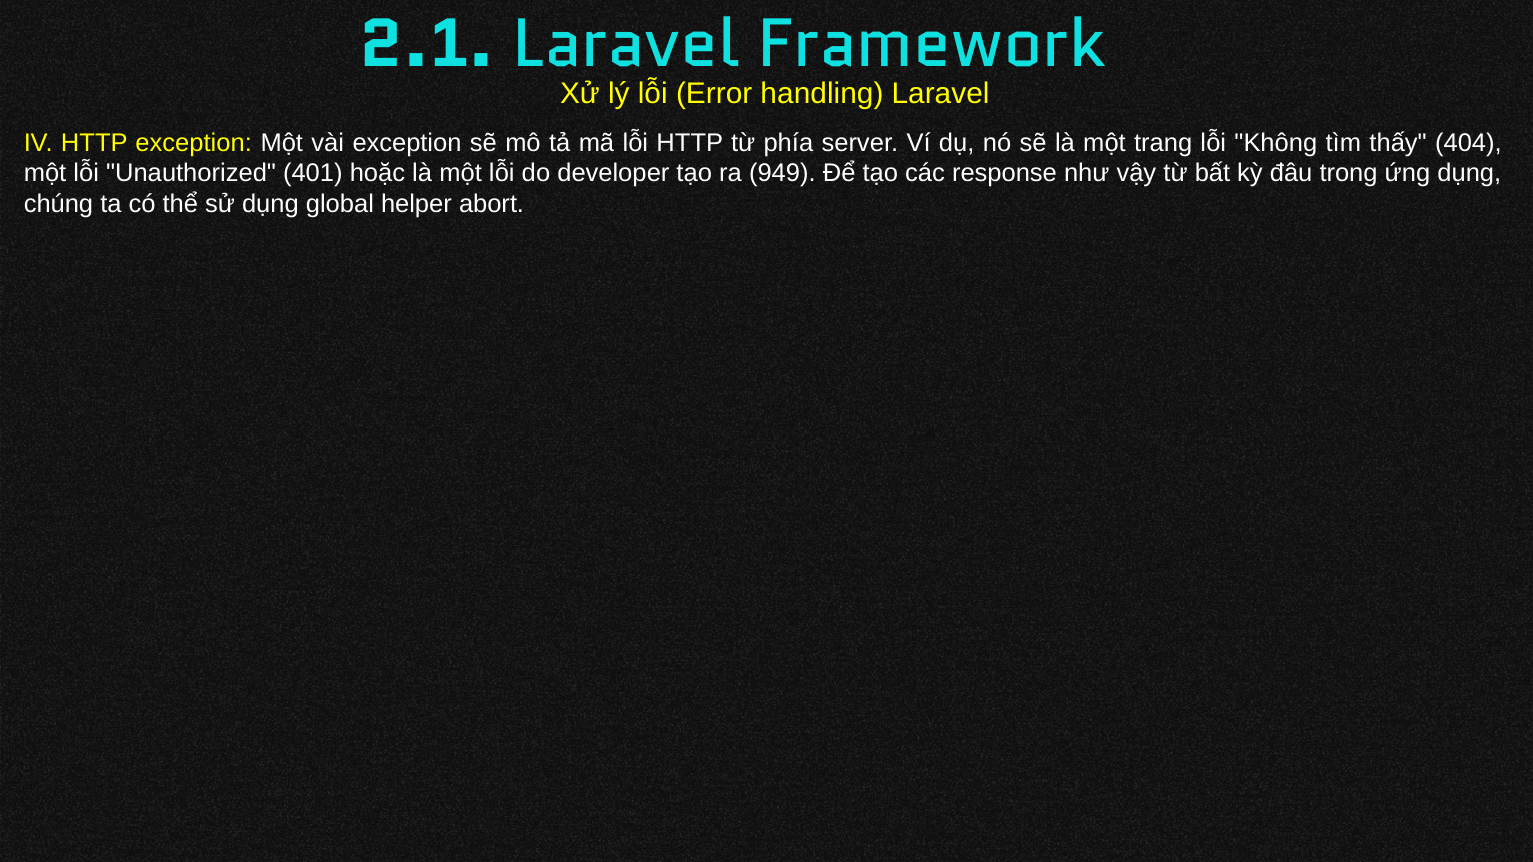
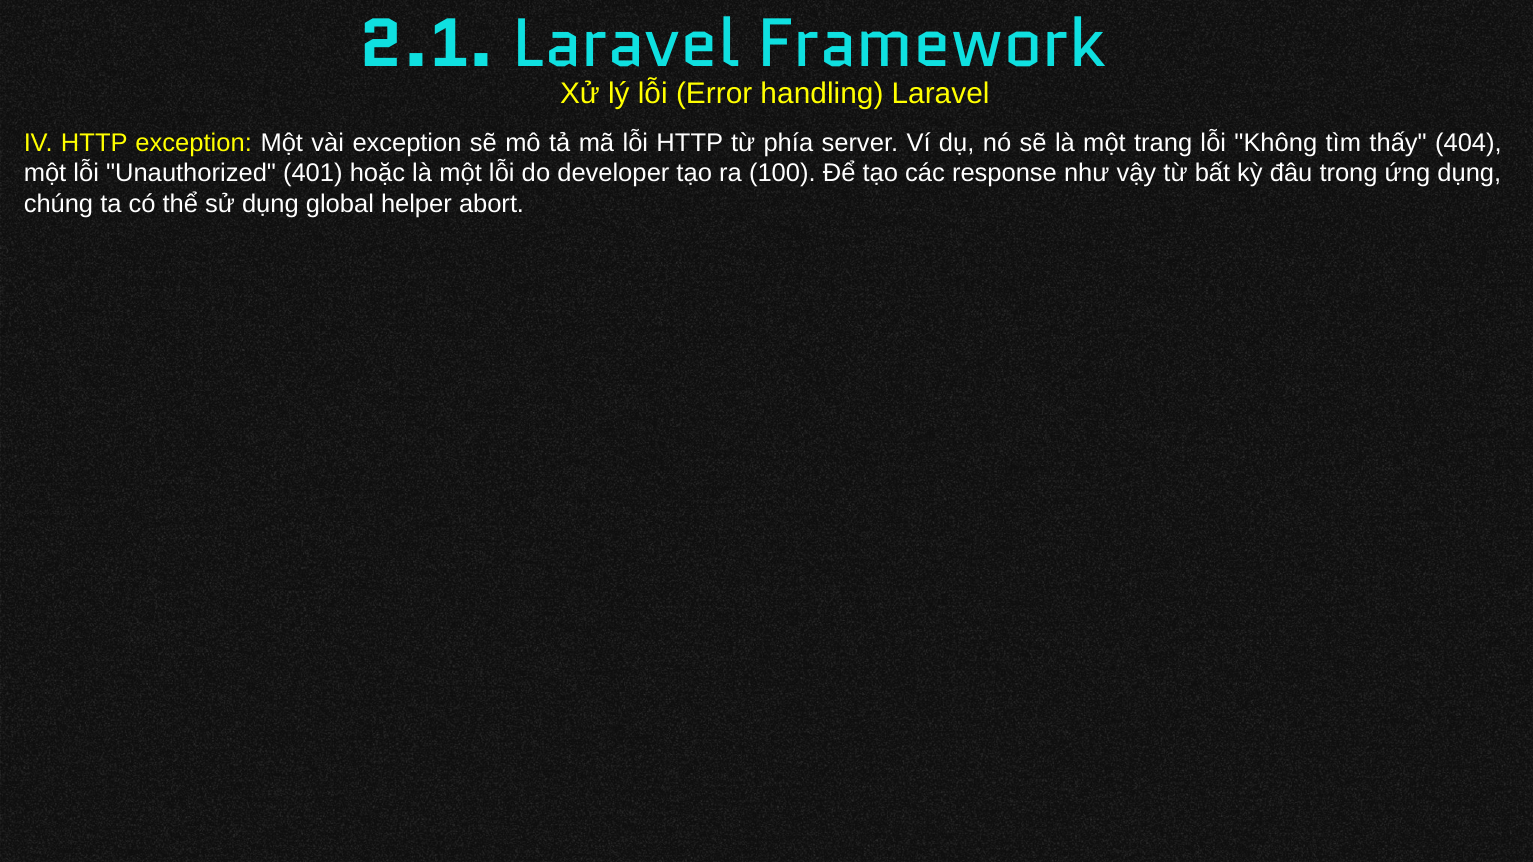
949: 949 -> 100 (782, 174)
